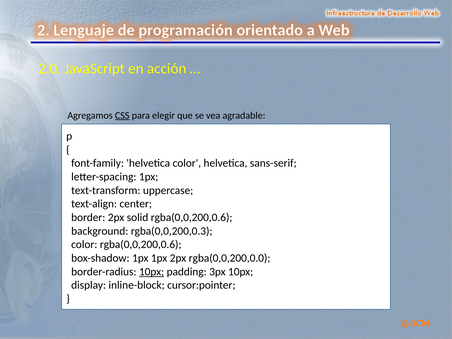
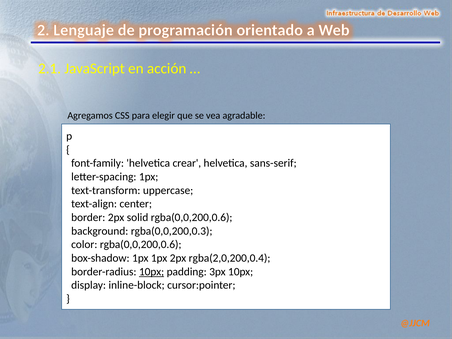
2.0: 2.0 -> 2.1 (50, 69)
CSS underline: present -> none (122, 115)
helvetica color: color -> crear (187, 163)
rgba(0,0,200,0.0: rgba(0,0,200,0.0 -> rgba(2,0,200,0.4 (230, 258)
